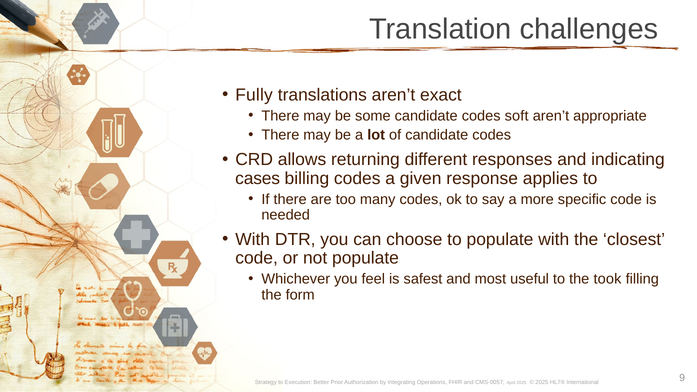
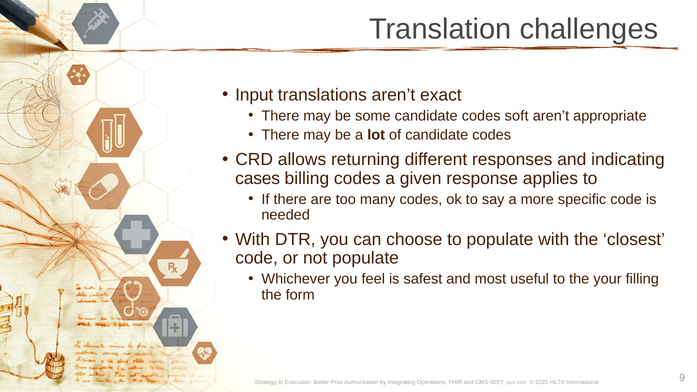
Fully: Fully -> Input (254, 95)
took: took -> your (608, 279)
